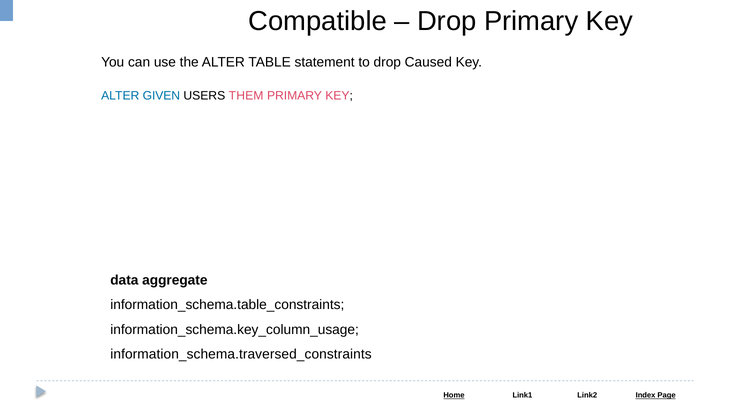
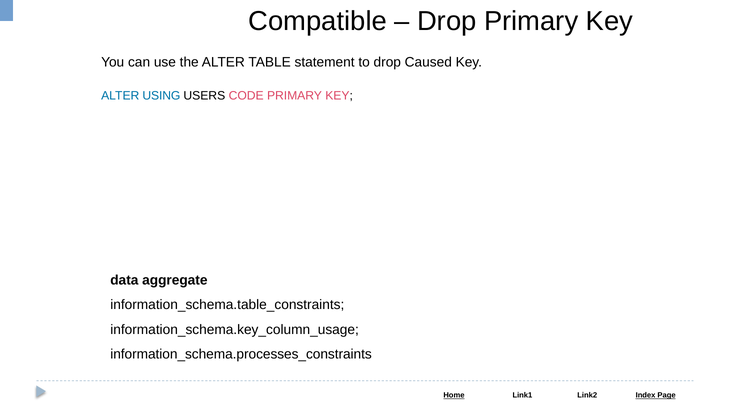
GIVEN: GIVEN -> USING (161, 96)
THEM: THEM -> CODE (246, 96)
information_schema.traversed_constraints: information_schema.traversed_constraints -> information_schema.processes_constraints (241, 354)
